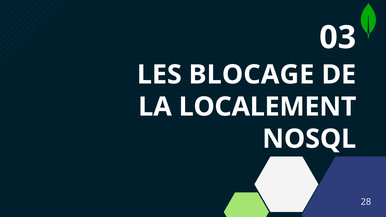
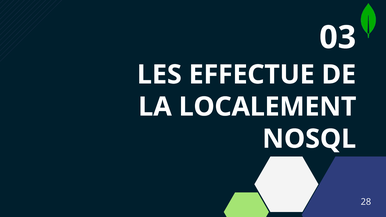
BLOCAGE: BLOCAGE -> EFFECTUE (252, 75)
